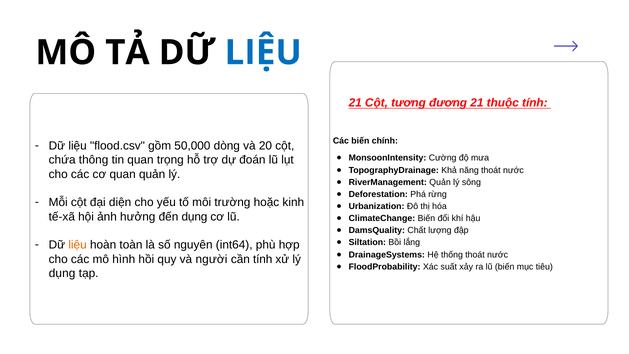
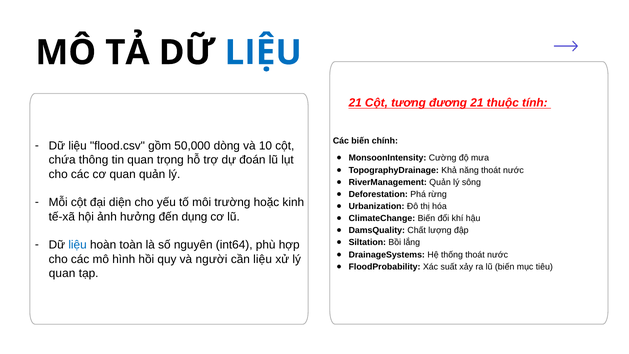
20: 20 -> 10 (265, 146)
liệu colour: orange -> blue (78, 245)
cần tính: tính -> liệu (263, 259)
dụng: dụng -> quan (62, 273)
